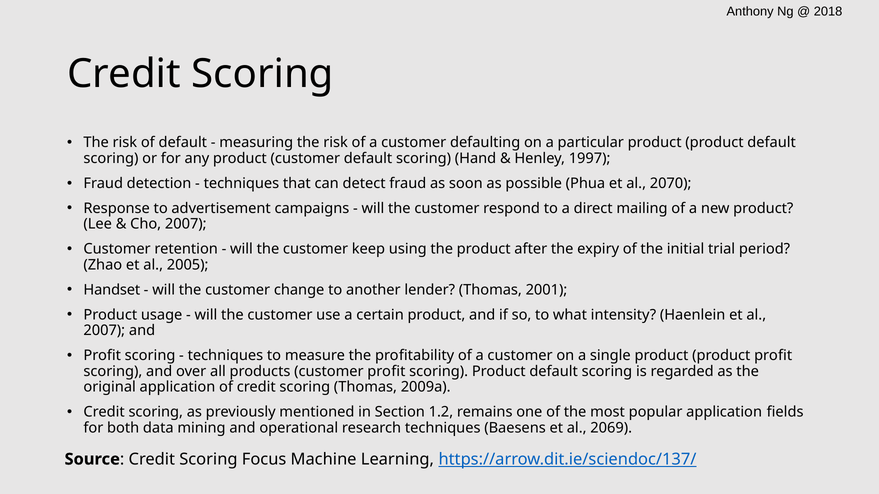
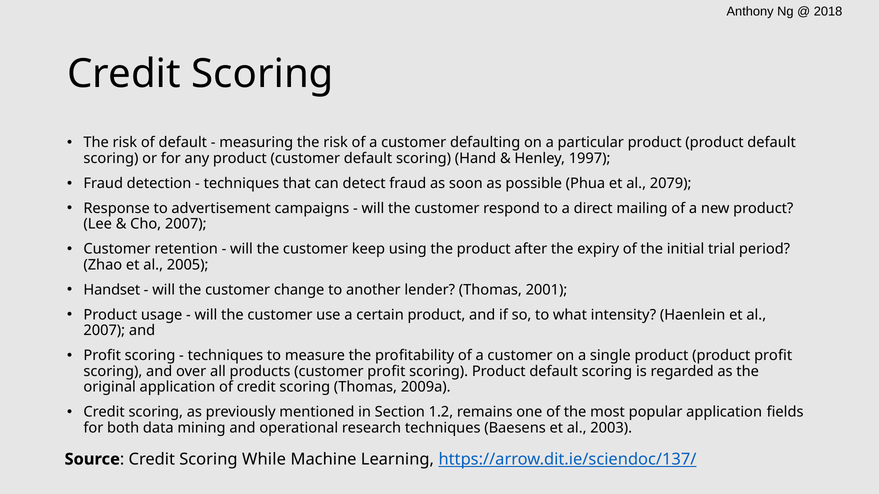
2070: 2070 -> 2079 (671, 183)
2069: 2069 -> 2003 (611, 428)
Focus: Focus -> While (264, 460)
